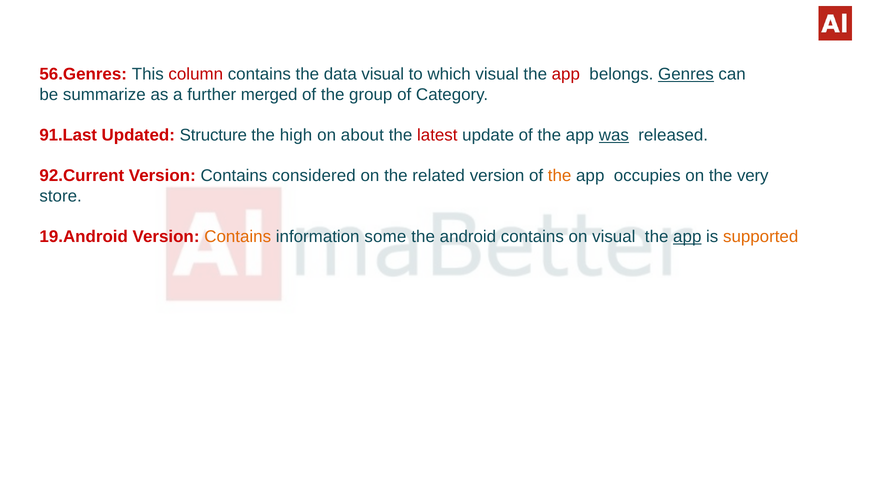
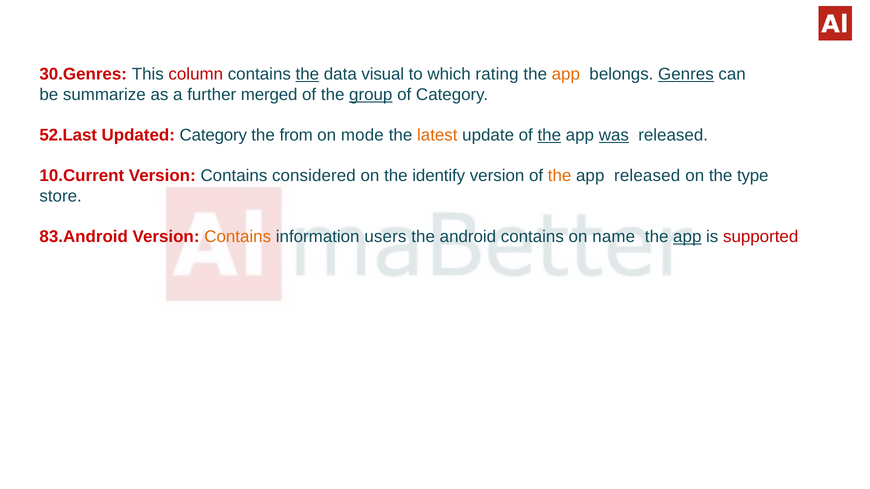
56.Genres: 56.Genres -> 30.Genres (83, 74)
the underline: none -> present (307, 74)
which visual: visual -> rating (497, 74)
app colour: red -> orange (566, 74)
group underline: none -> present (371, 95)
91.Last: 91.Last -> 52.Last (68, 135)
Updated Structure: Structure -> Category (213, 135)
high: high -> from (296, 135)
about: about -> mode (362, 135)
latest colour: red -> orange (437, 135)
the underline: none -> present (549, 135)
92.Current: 92.Current -> 10.Current (82, 176)
related: related -> identify (439, 176)
app occupies: occupies -> released (647, 176)
very: very -> type (753, 176)
19.Android: 19.Android -> 83.Android (84, 237)
some: some -> users (385, 237)
on visual: visual -> name (614, 237)
supported colour: orange -> red (761, 237)
